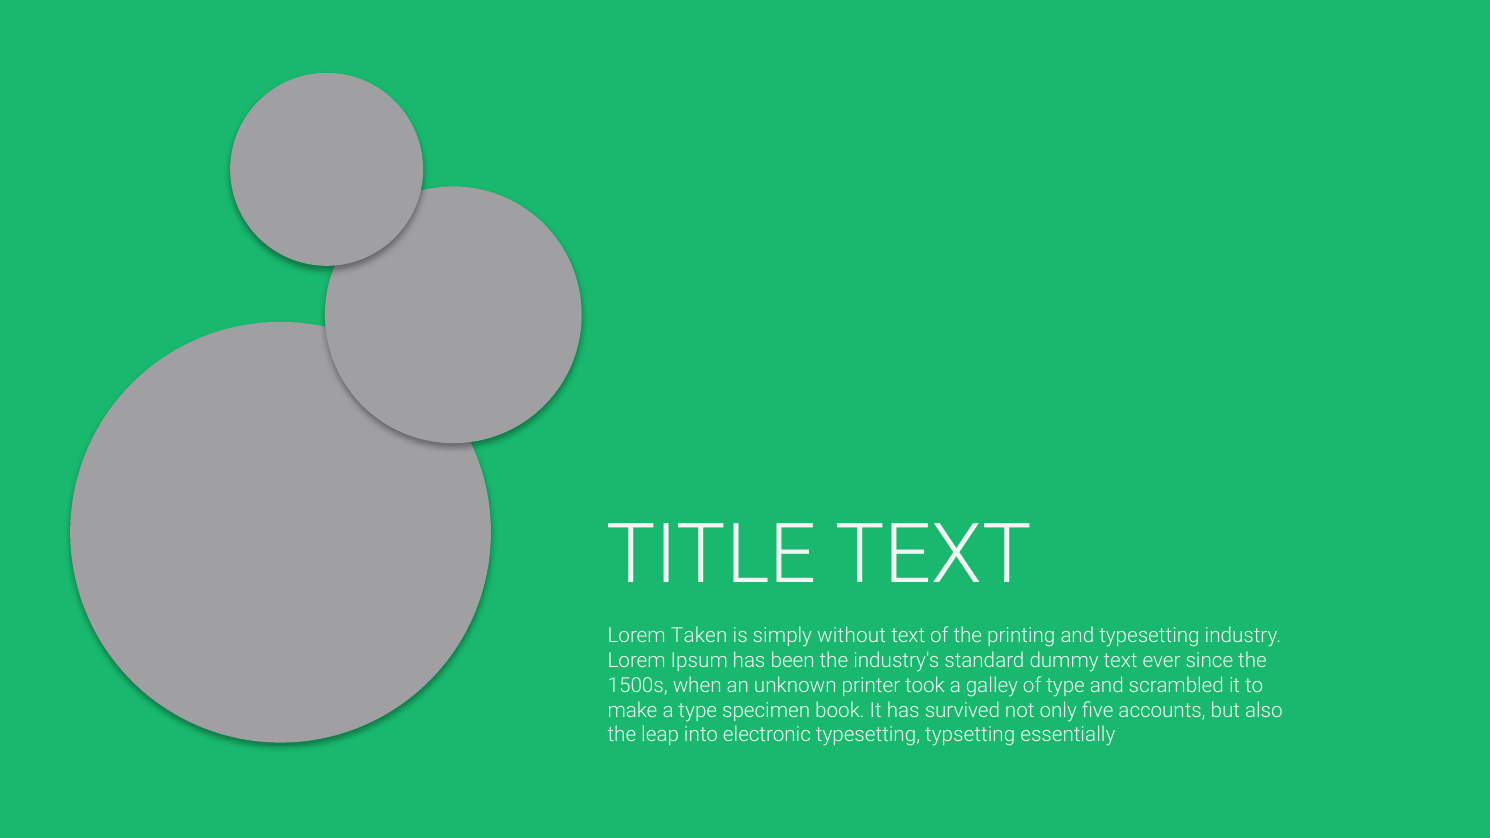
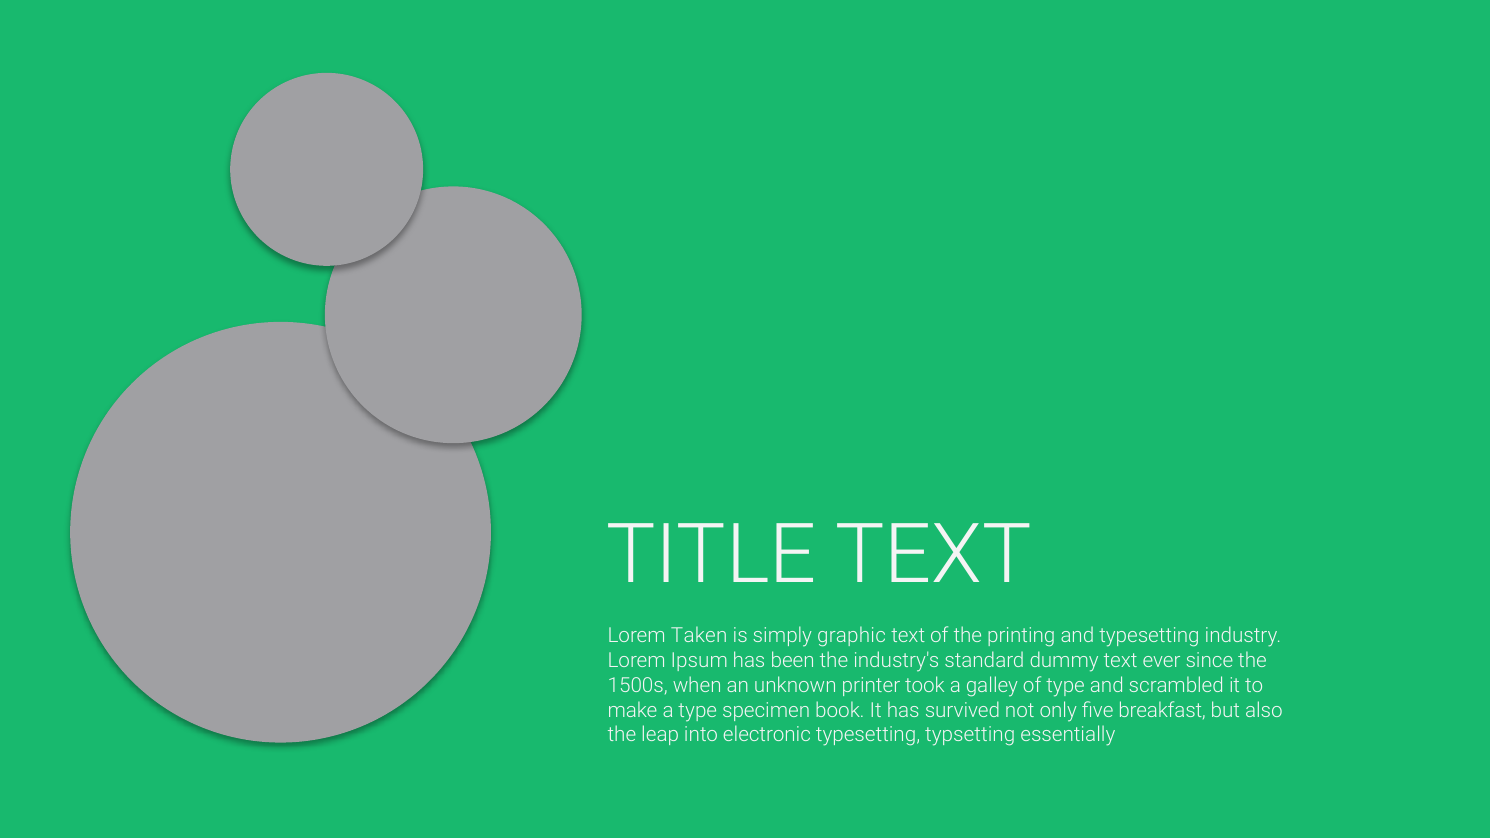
without: without -> graphic (852, 636)
accounts: accounts -> breakfast (1162, 710)
